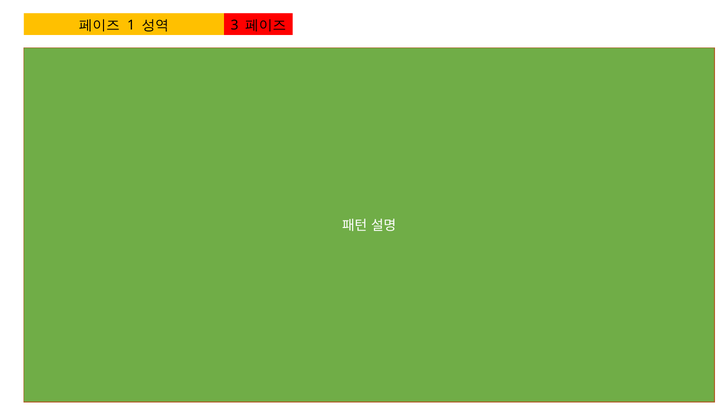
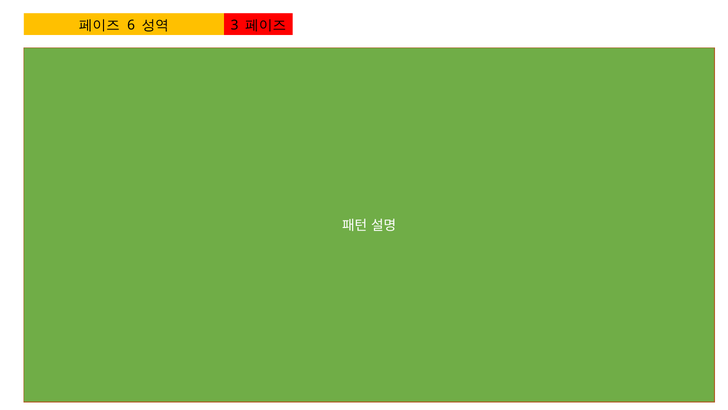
1: 1 -> 6 (131, 25)
